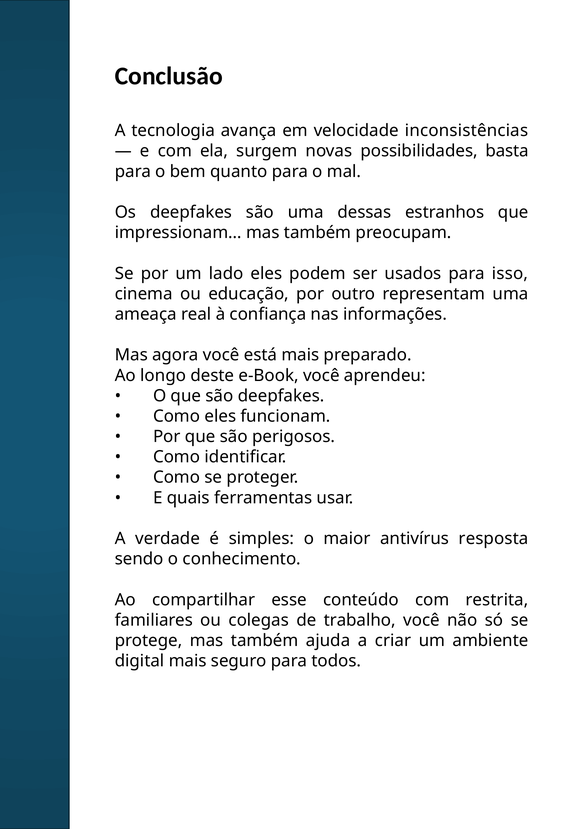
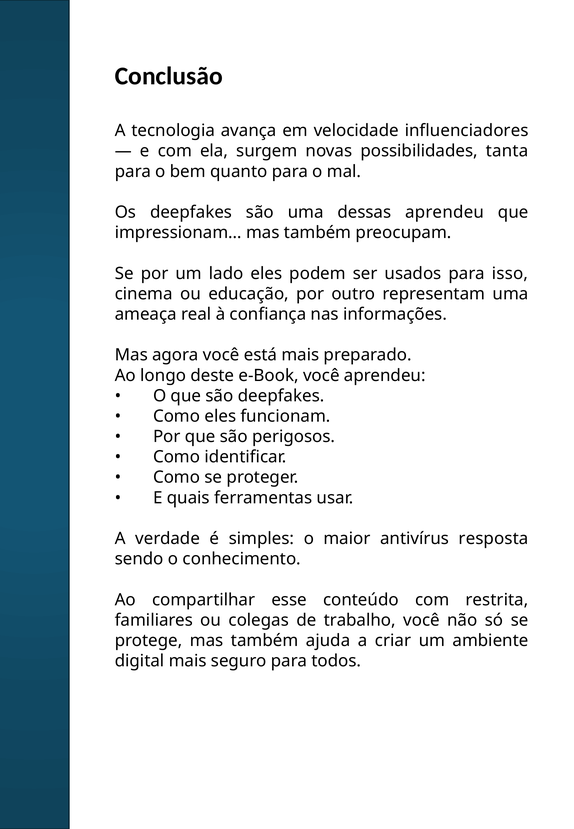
inconsistências: inconsistências -> influenciadores (467, 131)
basta: basta -> tanta (507, 151)
estranhos: estranhos -> aprendeu (445, 212)
